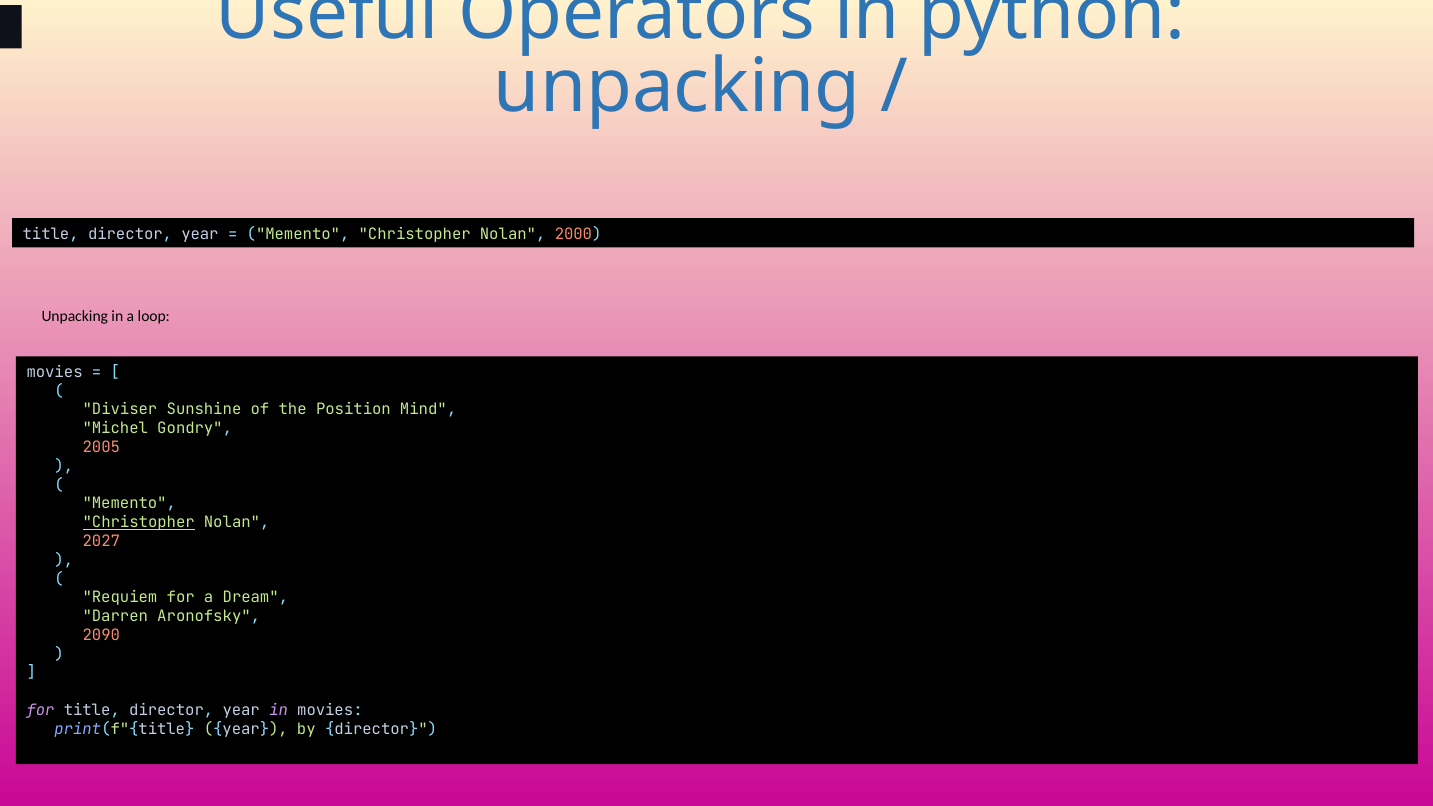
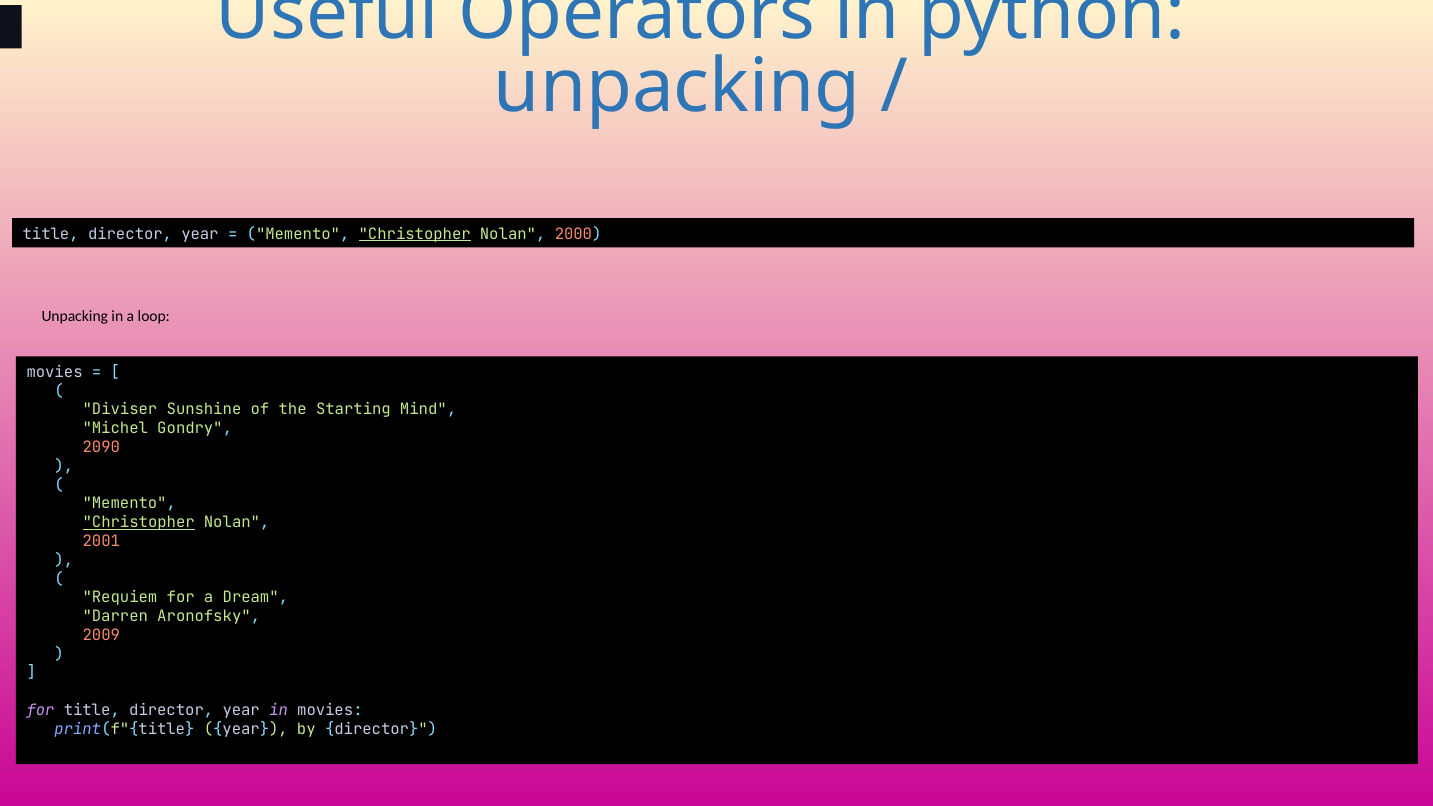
Christopher underline: none -> present (415, 234)
Position: Position -> Starting (353, 410)
2005: 2005 -> 2090 (101, 447)
2027: 2027 -> 2001 (101, 541)
2090: 2090 -> 2009 (101, 635)
